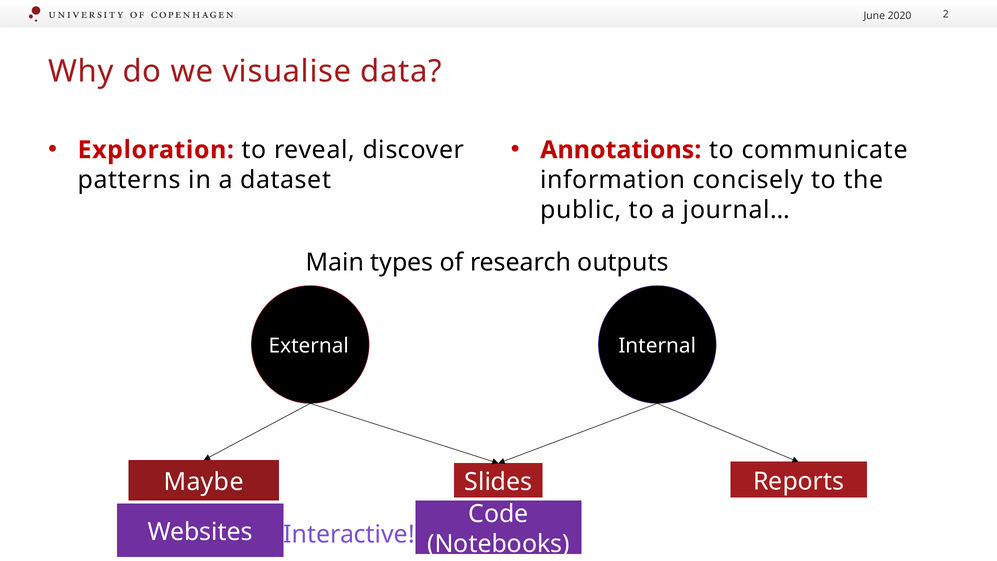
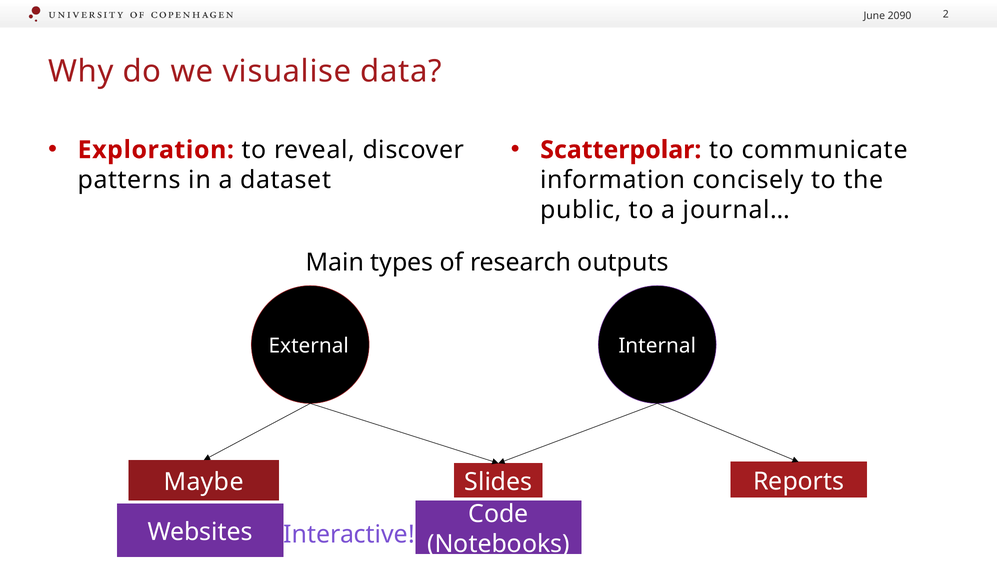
2020: 2020 -> 2090 (900, 16)
Annotations: Annotations -> Scatterpolar (621, 150)
